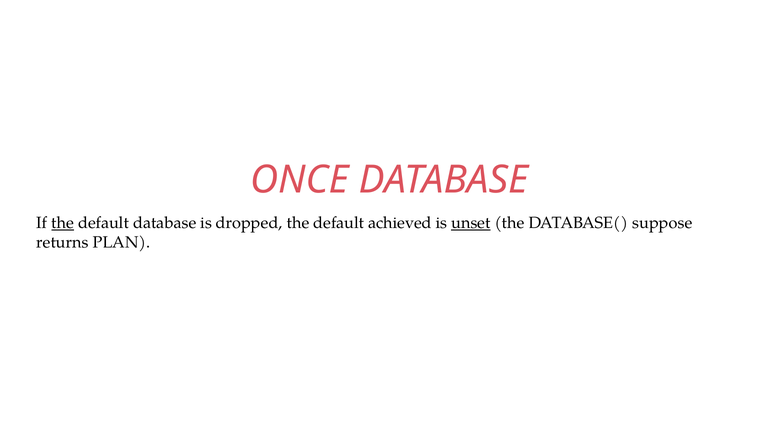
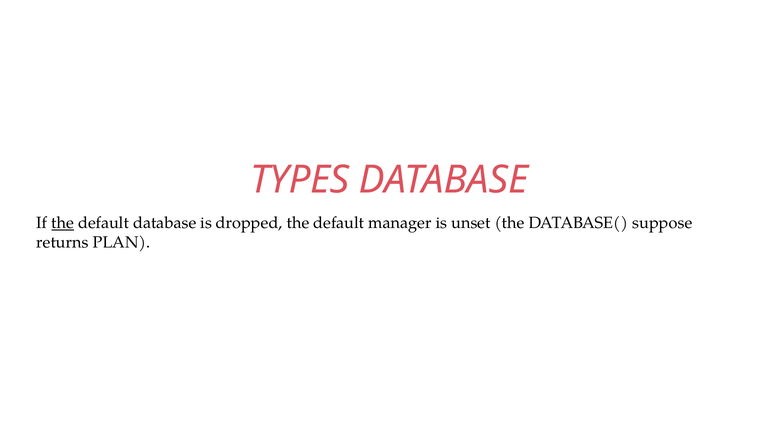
ONCE: ONCE -> TYPES (300, 180)
achieved: achieved -> manager (400, 223)
unset underline: present -> none (471, 223)
